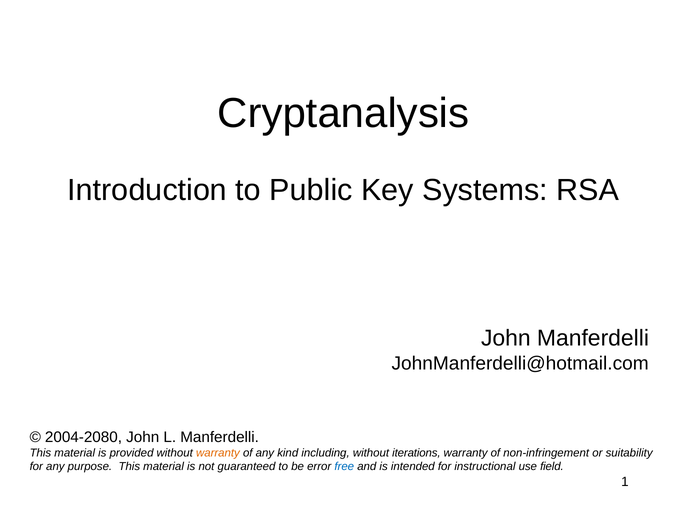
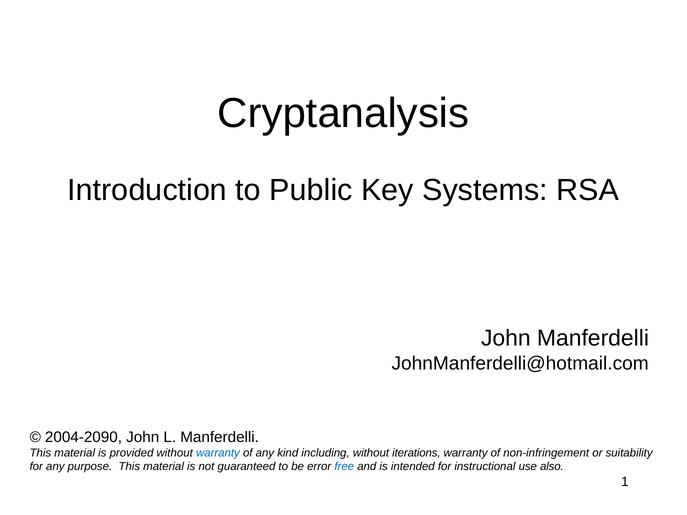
2004-2080: 2004-2080 -> 2004-2090 (83, 437)
warranty colour: orange -> blue (218, 453)
field: field -> also (552, 467)
